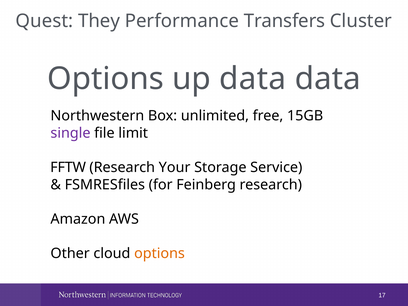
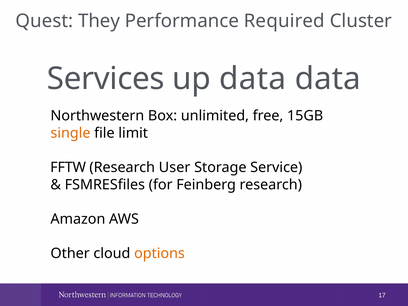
Transfers: Transfers -> Required (284, 21)
Options: Options -> Services (106, 79)
single colour: purple -> orange (70, 133)
Your: Your -> User (175, 167)
